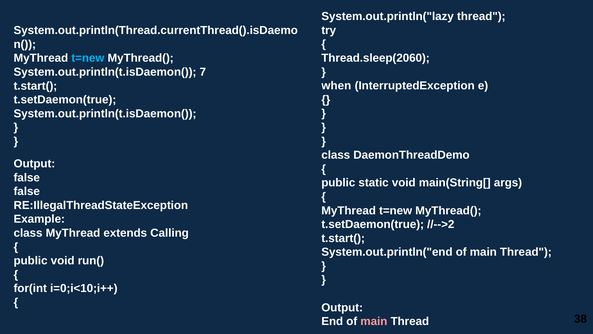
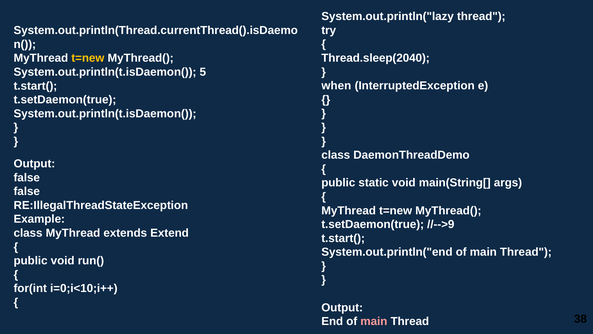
Thread.sleep(2060: Thread.sleep(2060 -> Thread.sleep(2040 (376, 58)
t=new colour: light blue -> yellow (88, 58)
7: 7 -> 5 (203, 72)
//-->2: //-->2 -> //-->9 (441, 224)
Calling: Calling -> Extend (170, 233)
